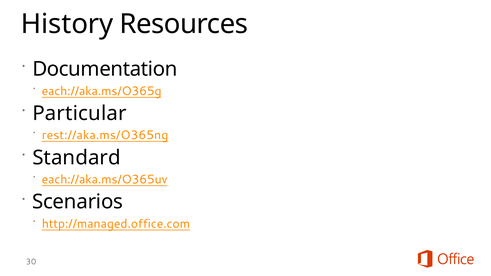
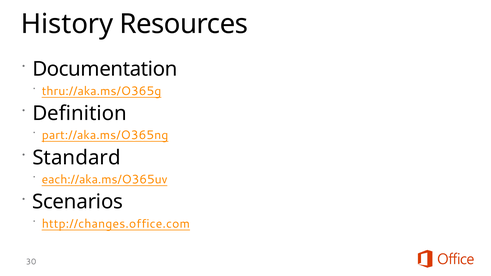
each://aka.ms/O365g: each://aka.ms/O365g -> thru://aka.ms/O365g (102, 91)
Particular: Particular -> Definition (80, 114)
rest://aka.ms/O365ng: rest://aka.ms/O365ng -> part://aka.ms/O365ng (105, 135)
http://managed.office.com: http://managed.office.com -> http://changes.office.com (116, 224)
